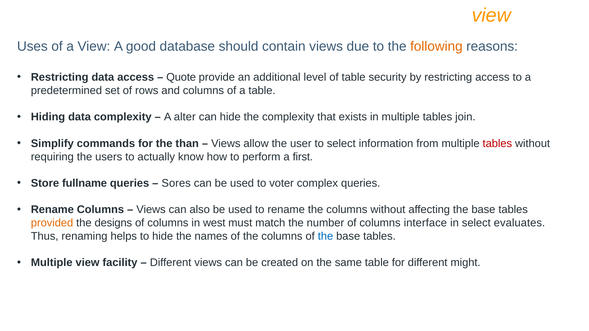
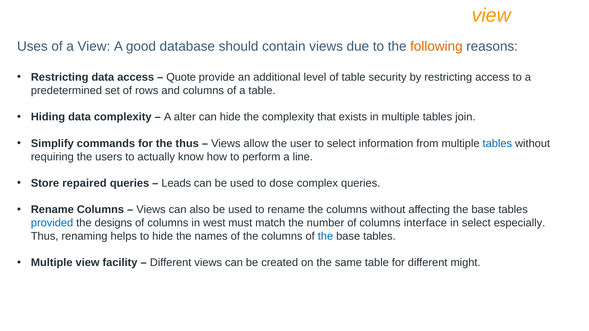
the than: than -> thus (187, 144)
tables colour: red -> blue (497, 144)
first: first -> line (303, 157)
fullname: fullname -> repaired (84, 183)
Sores: Sores -> Leads (176, 183)
voter: voter -> dose (281, 183)
provided colour: orange -> blue (52, 223)
evaluates: evaluates -> especially (520, 223)
